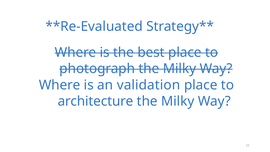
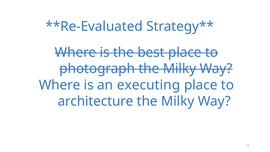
validation: validation -> executing (148, 85)
